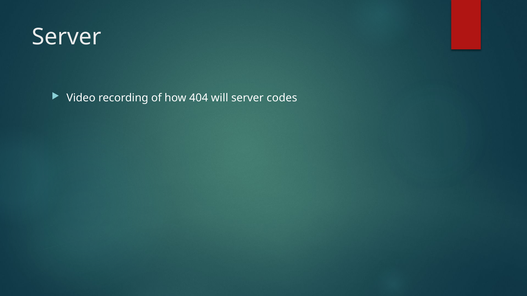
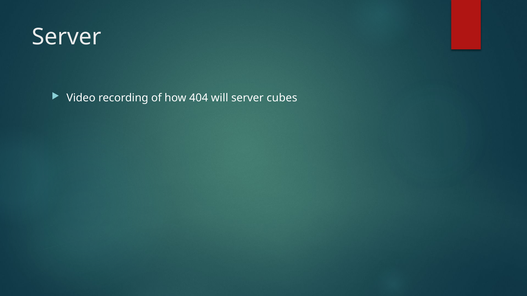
codes: codes -> cubes (282, 98)
